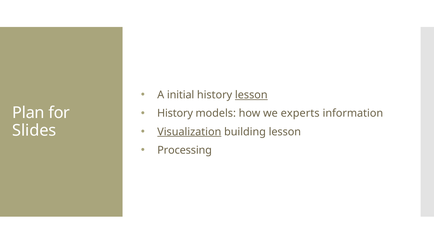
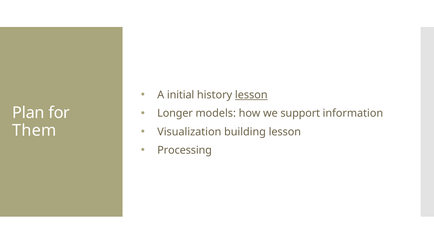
History: History -> Longer (175, 113)
experts: experts -> support (300, 113)
Slides: Slides -> Them (34, 131)
Visualization underline: present -> none (189, 132)
